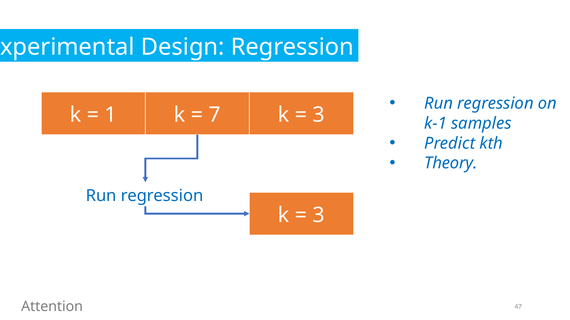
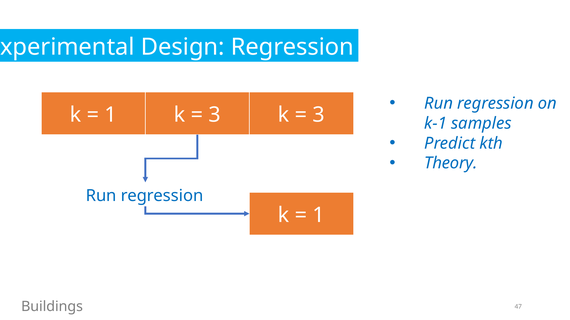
7: 7 -> 3 (215, 115)
3: 3 -> 1 (319, 216)
Attention: Attention -> Buildings (52, 307)
